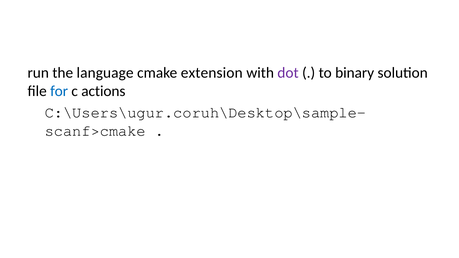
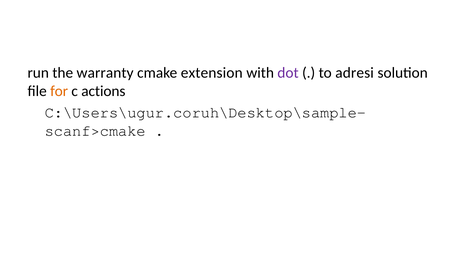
language: language -> warranty (105, 73)
binary: binary -> adresi (355, 73)
for colour: blue -> orange (59, 91)
